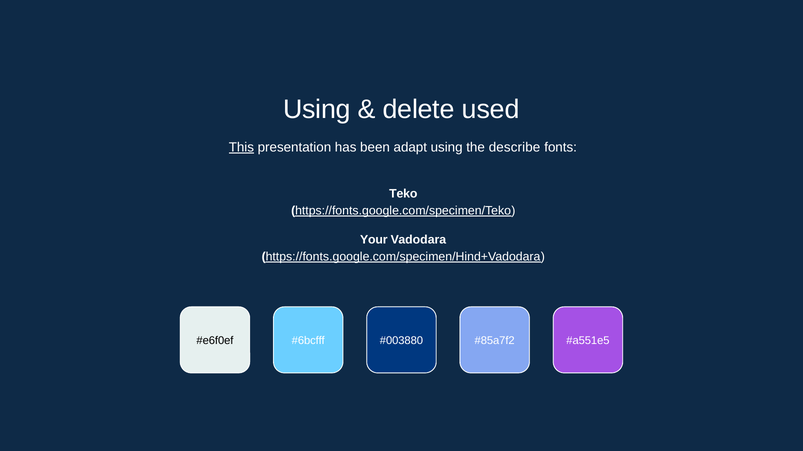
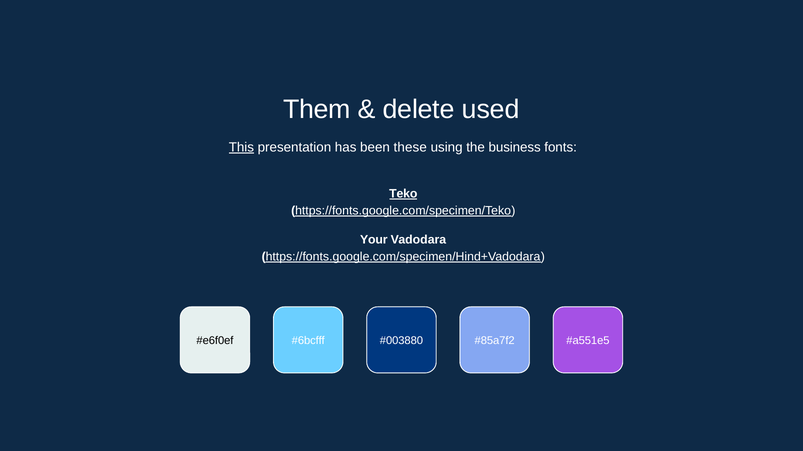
Using: Using -> Them (317, 110)
adapt: adapt -> these (410, 147)
describe: describe -> business (515, 147)
Teko underline: none -> present (403, 194)
